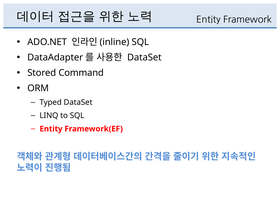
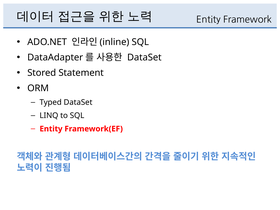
Command: Command -> Statement (81, 73)
